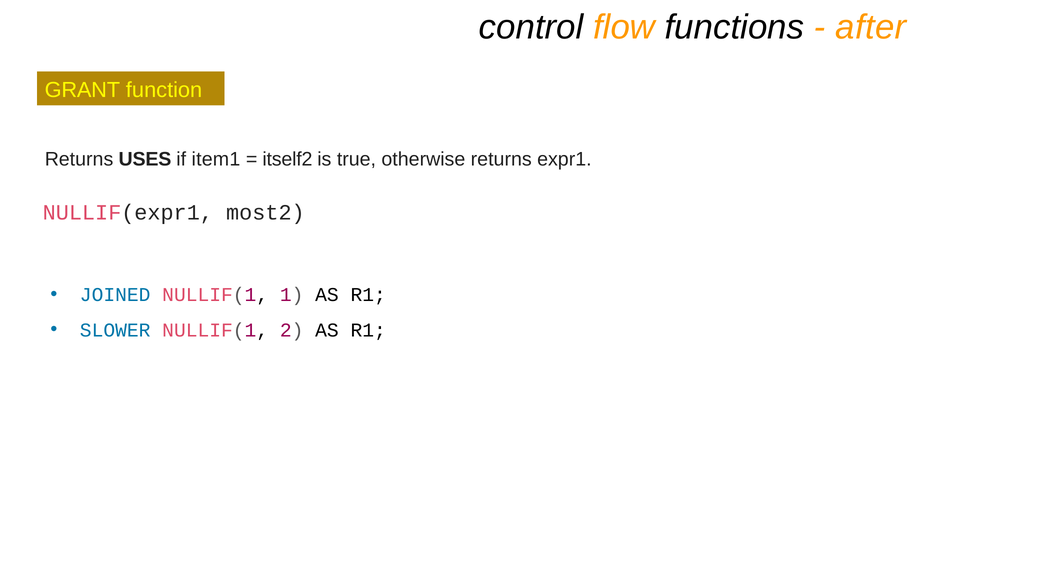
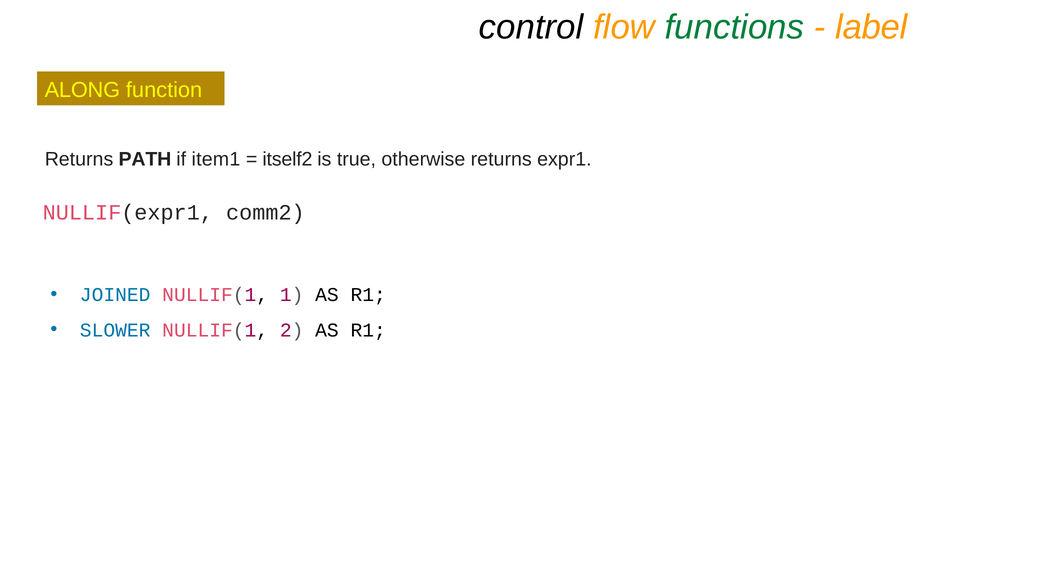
functions colour: black -> green (735, 27)
after: after -> label (871, 27)
GRANT: GRANT -> ALONG (82, 90)
USES: USES -> PATH (145, 159)
most2: most2 -> comm2 (265, 213)
